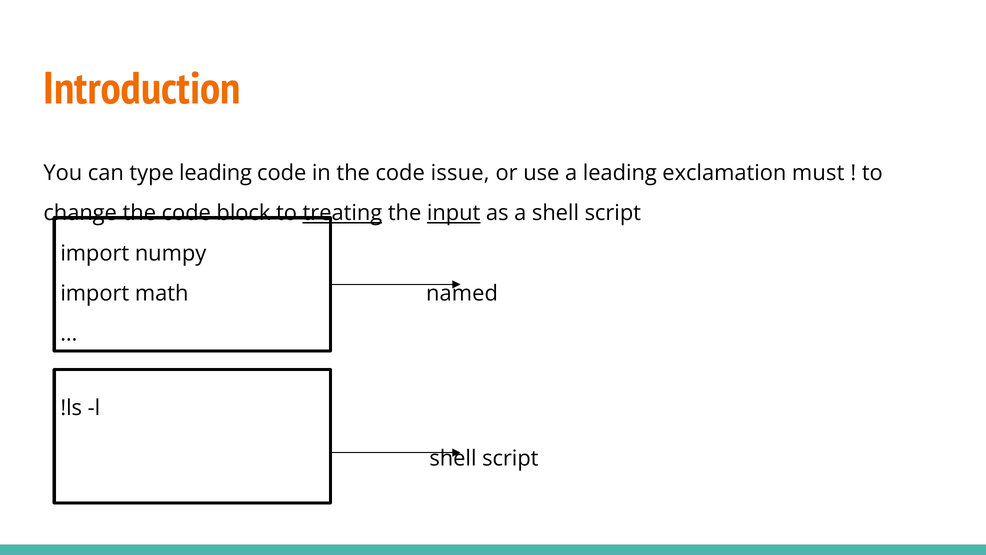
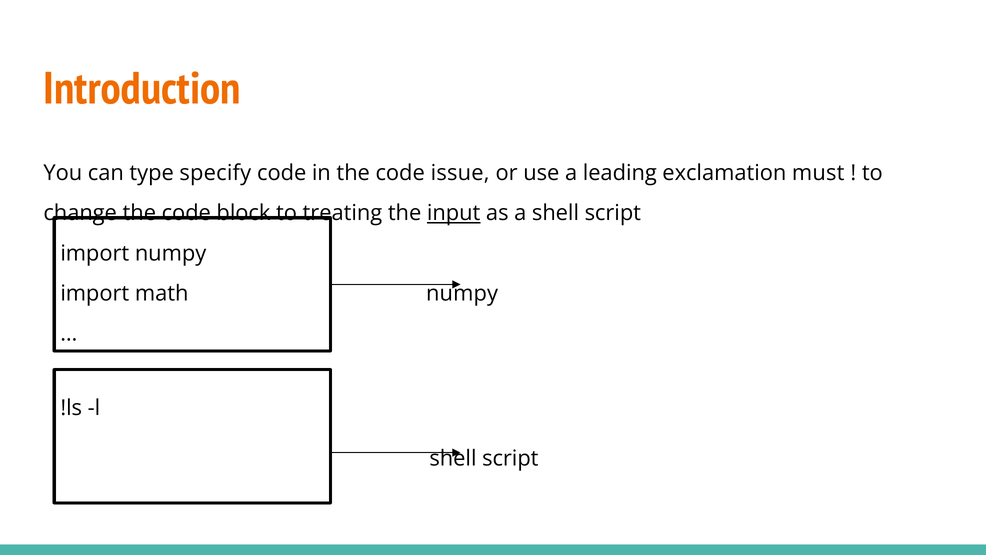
type leading: leading -> specify (215, 173)
treating underline: present -> none (342, 213)
math named: named -> numpy (462, 293)
